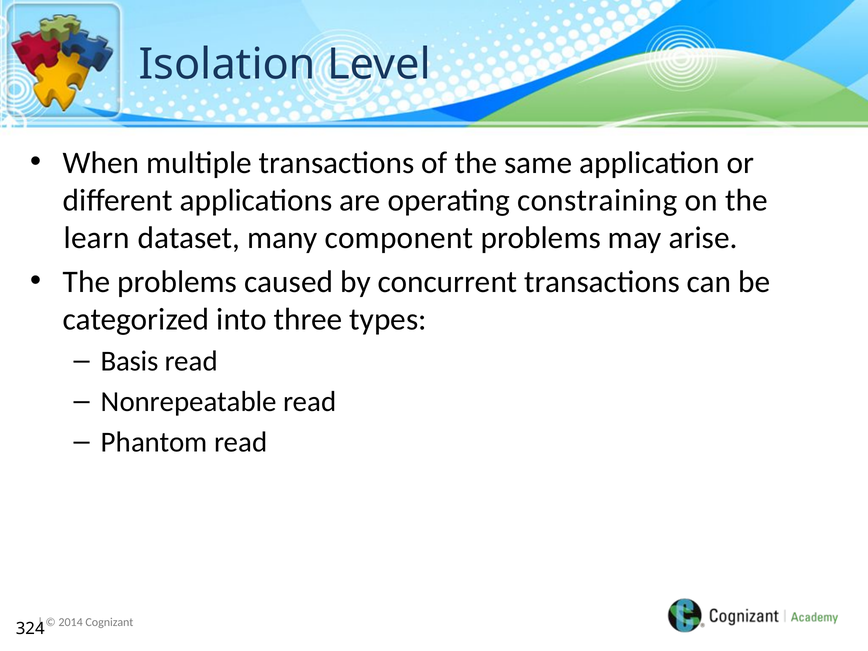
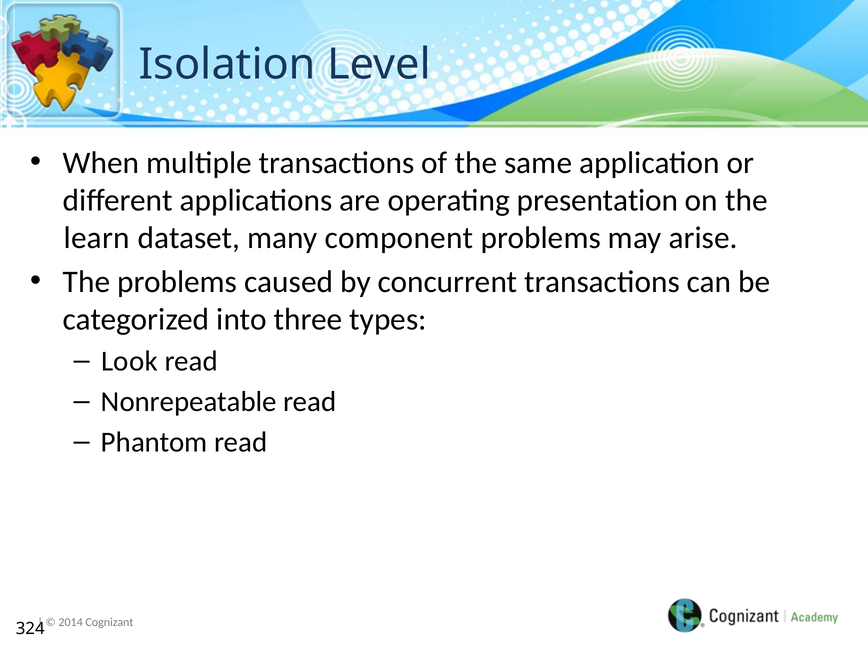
constraining: constraining -> presentation (598, 200)
Basis: Basis -> Look (129, 361)
